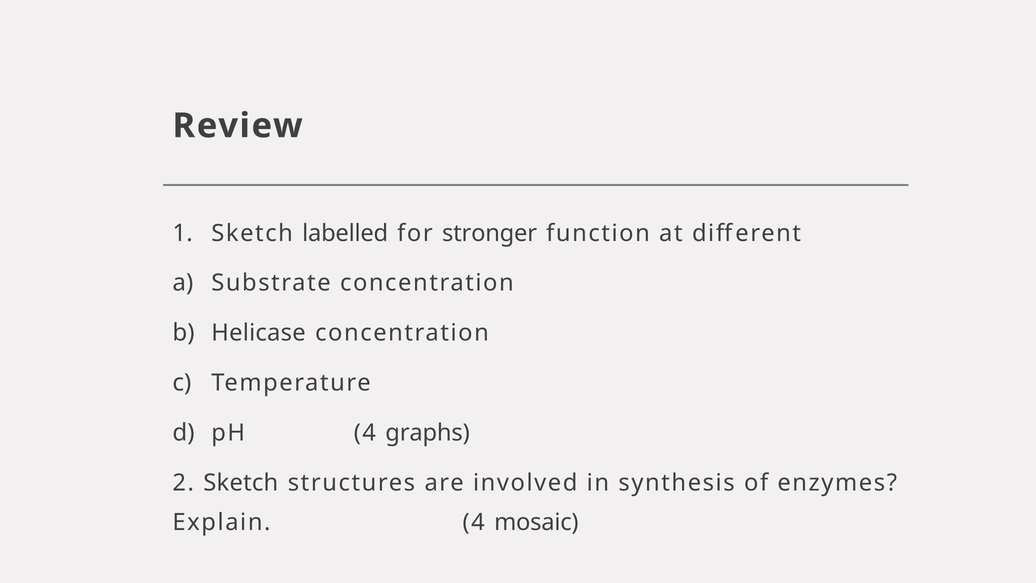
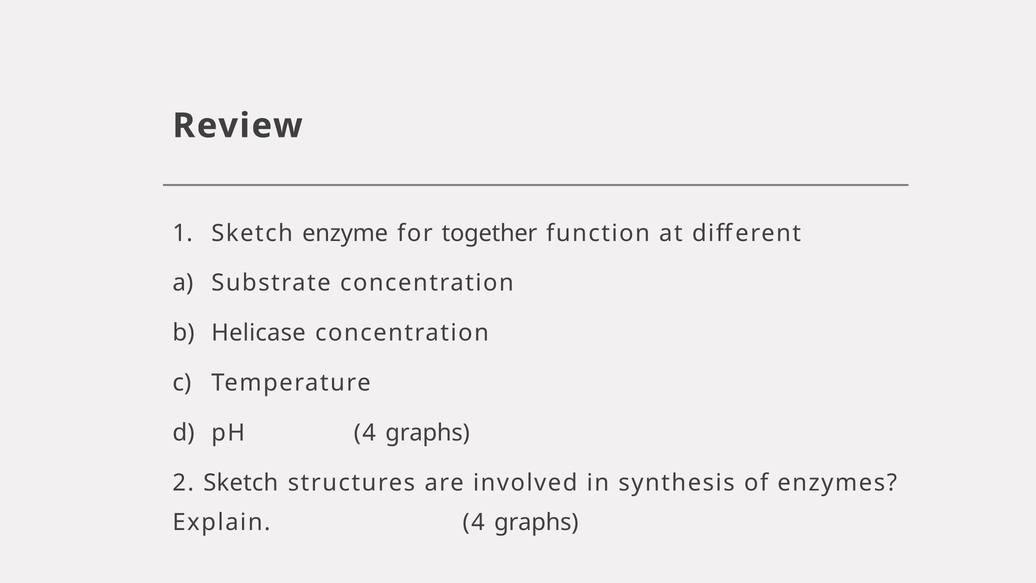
labelled: labelled -> enzyme (345, 233)
stronger: stronger -> together (490, 233)
Explain 4 mosaic: mosaic -> graphs (536, 522)
